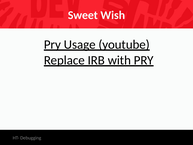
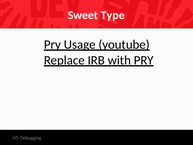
Wish: Wish -> Type (113, 15)
